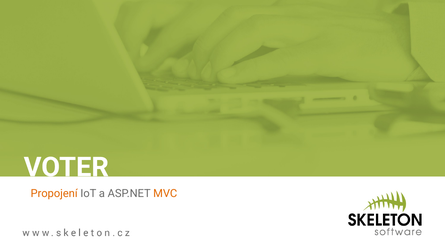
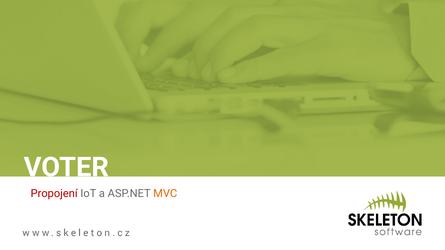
Propojení colour: orange -> red (54, 194)
